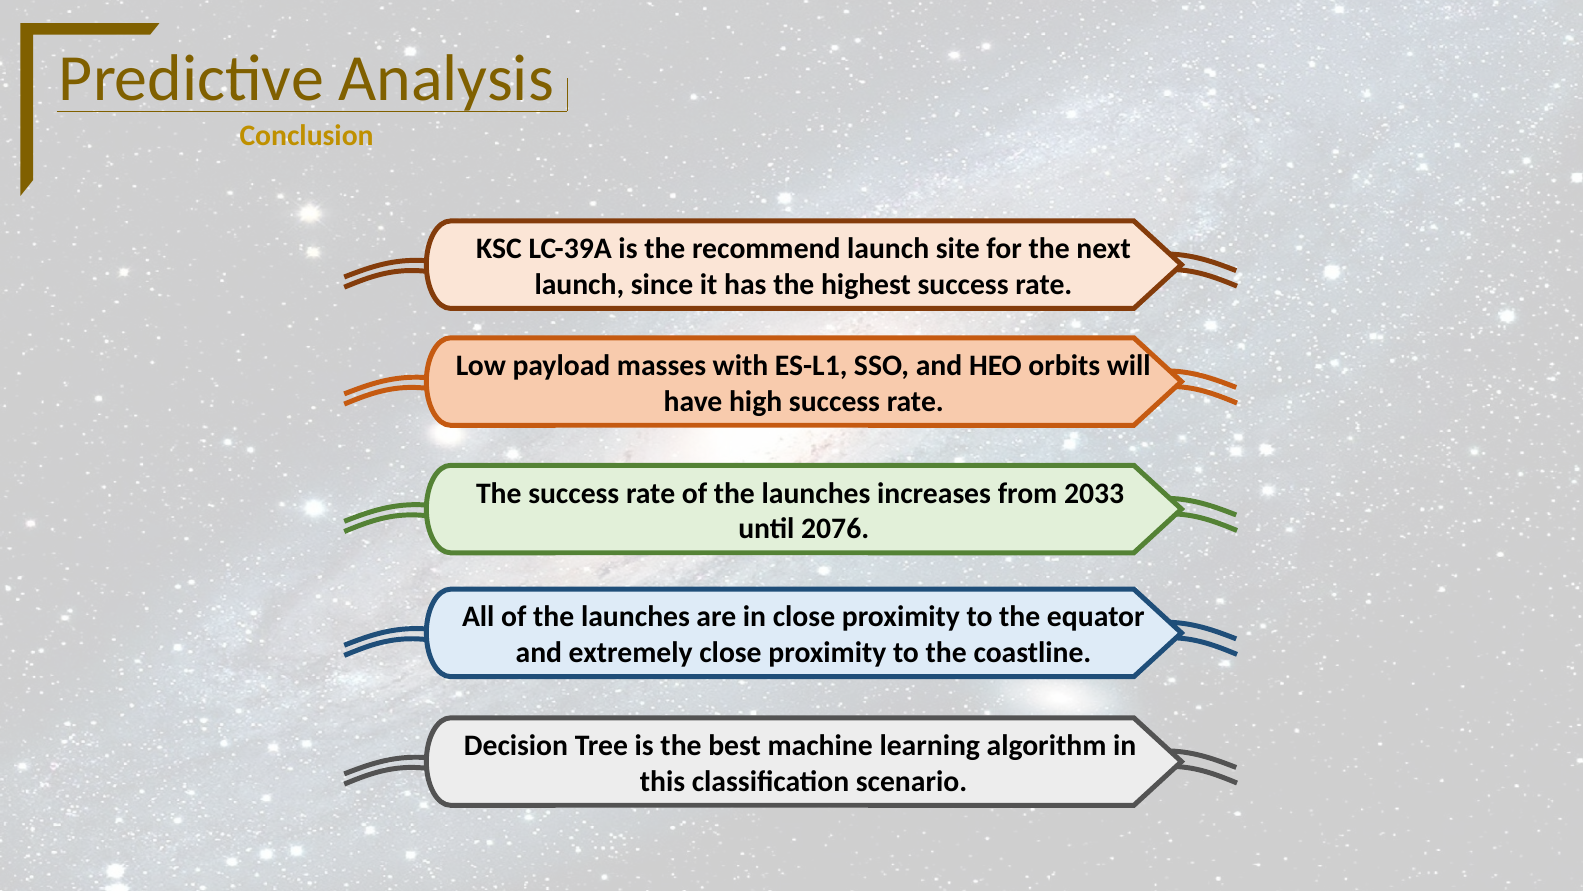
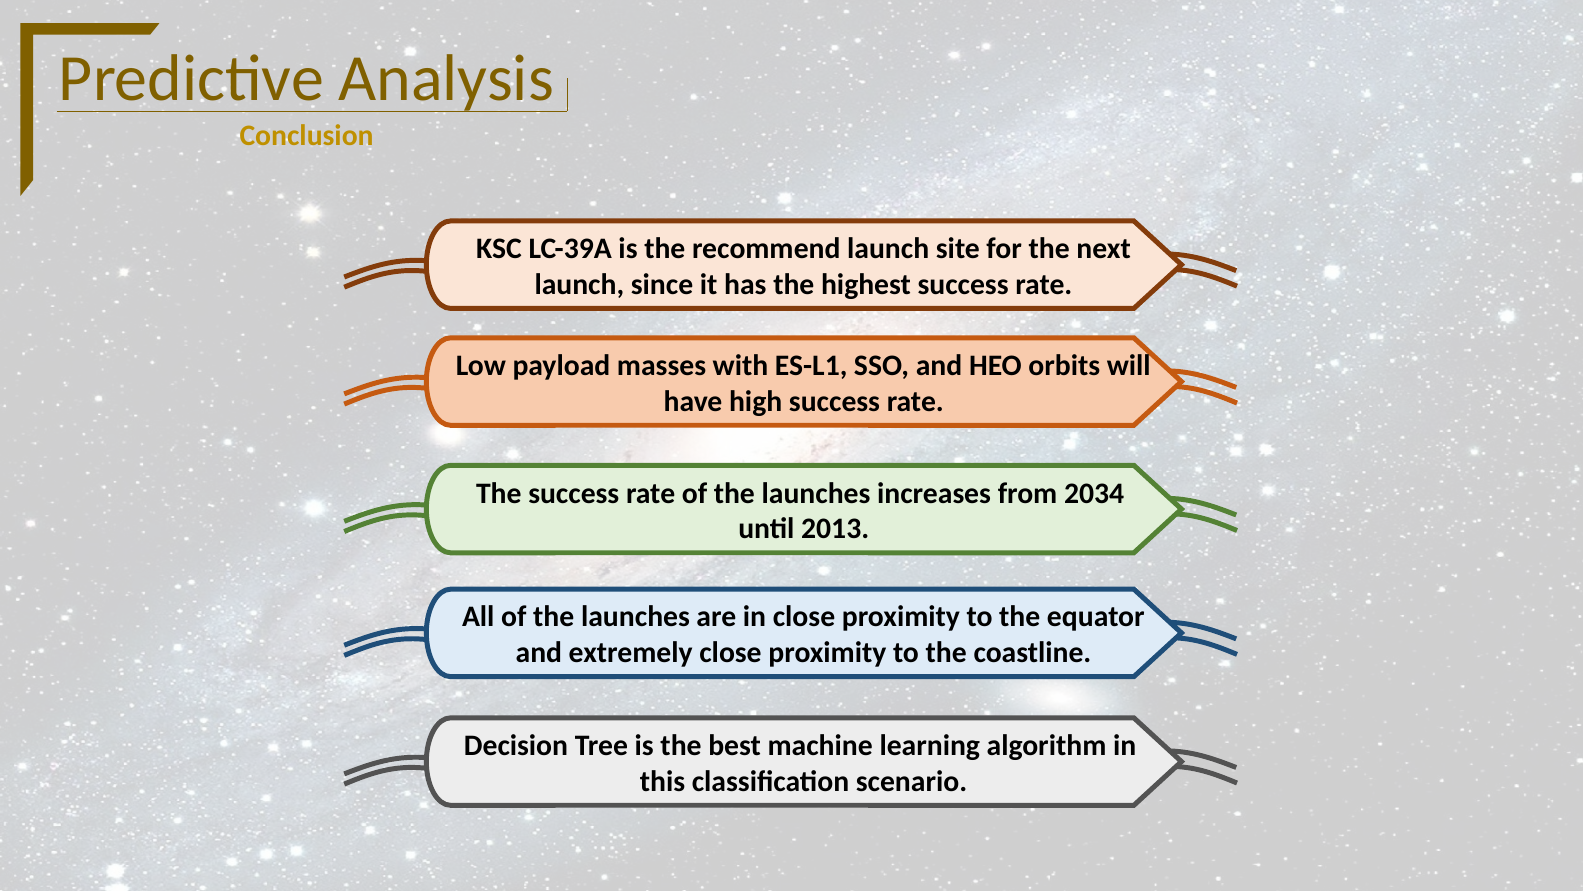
2033: 2033 -> 2034 (1094, 493)
2076: 2076 -> 2013 (835, 529)
